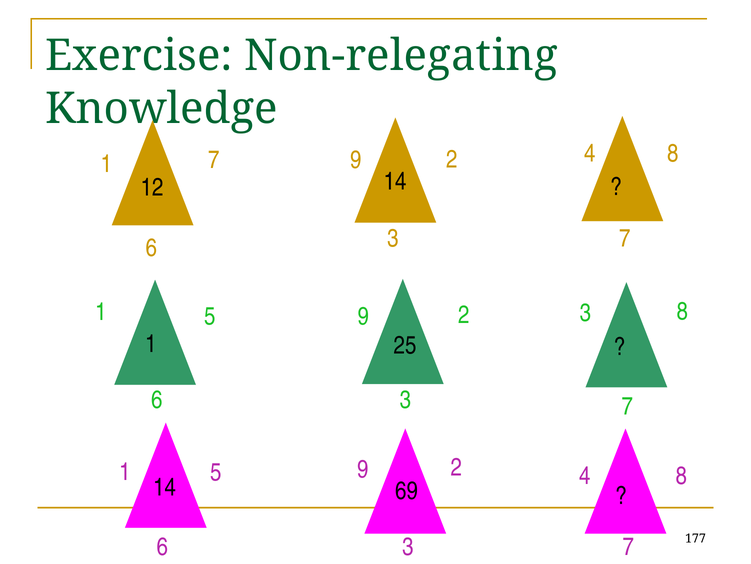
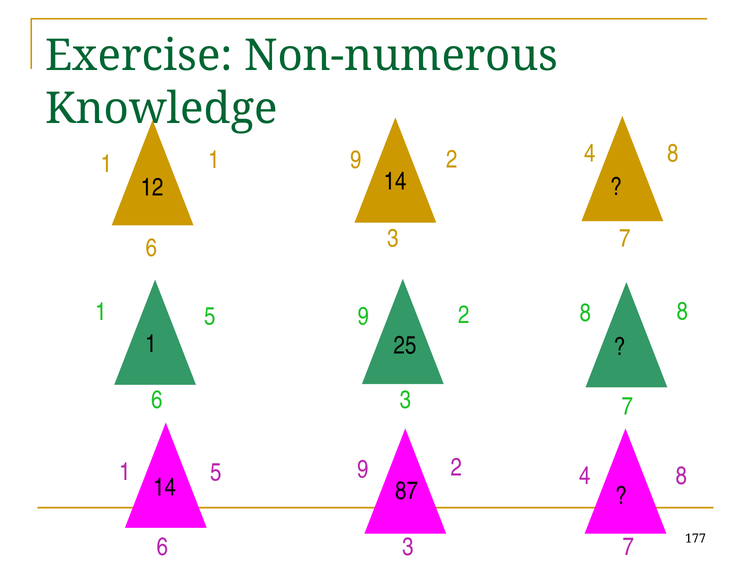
Non-relegating: Non-relegating -> Non-numerous (401, 56)
1 7: 7 -> 1 (214, 160)
2 3: 3 -> 8 (586, 313)
69: 69 -> 87 (407, 490)
